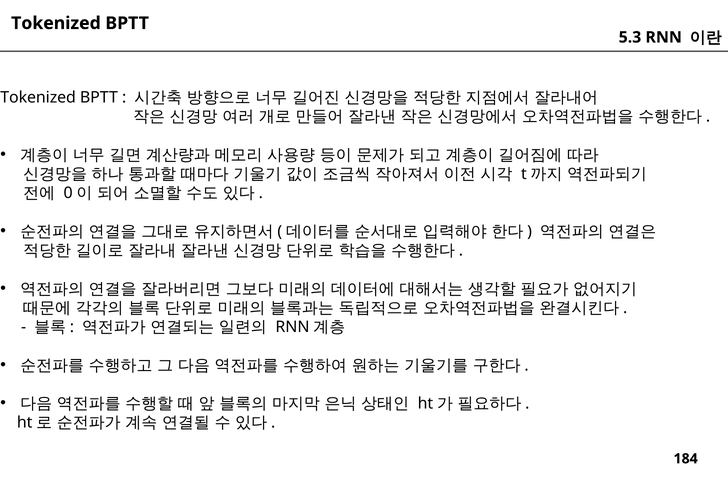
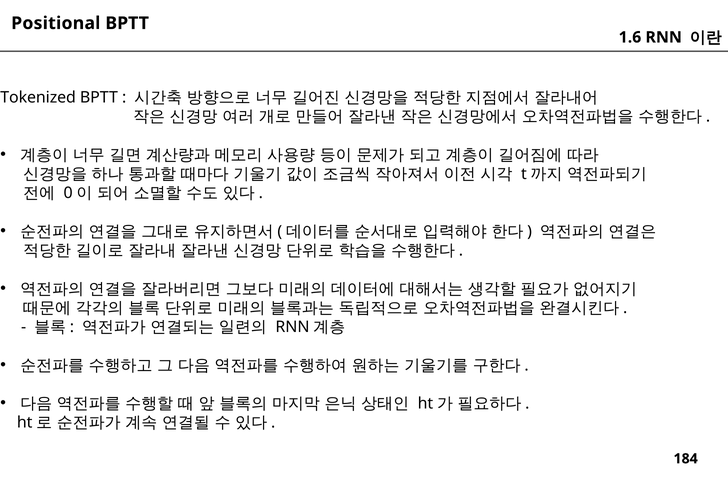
Tokenized: Tokenized -> Positional (56, 23)
5.3: 5.3 -> 1.6 (630, 37)
